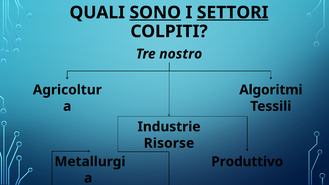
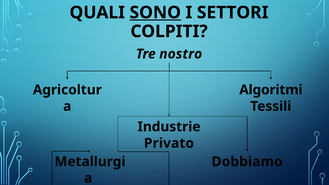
SETTORI underline: present -> none (233, 13)
Risorse: Risorse -> Privato (169, 143)
Produttivo: Produttivo -> Dobbiamo (247, 162)
